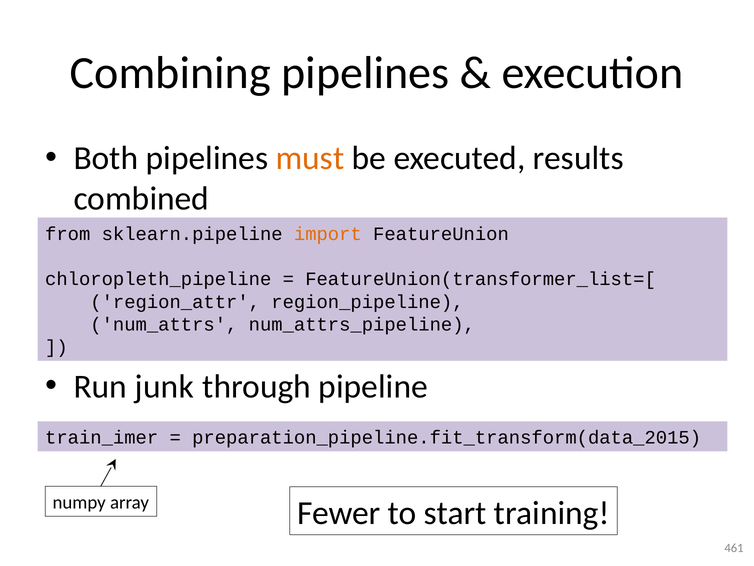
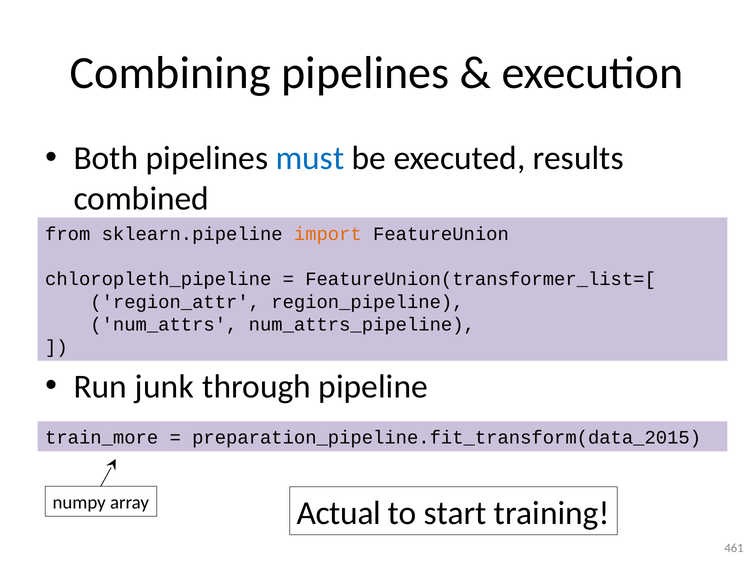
must colour: orange -> blue (310, 158)
train_imer: train_imer -> train_more (102, 437)
Fewer: Fewer -> Actual (339, 513)
